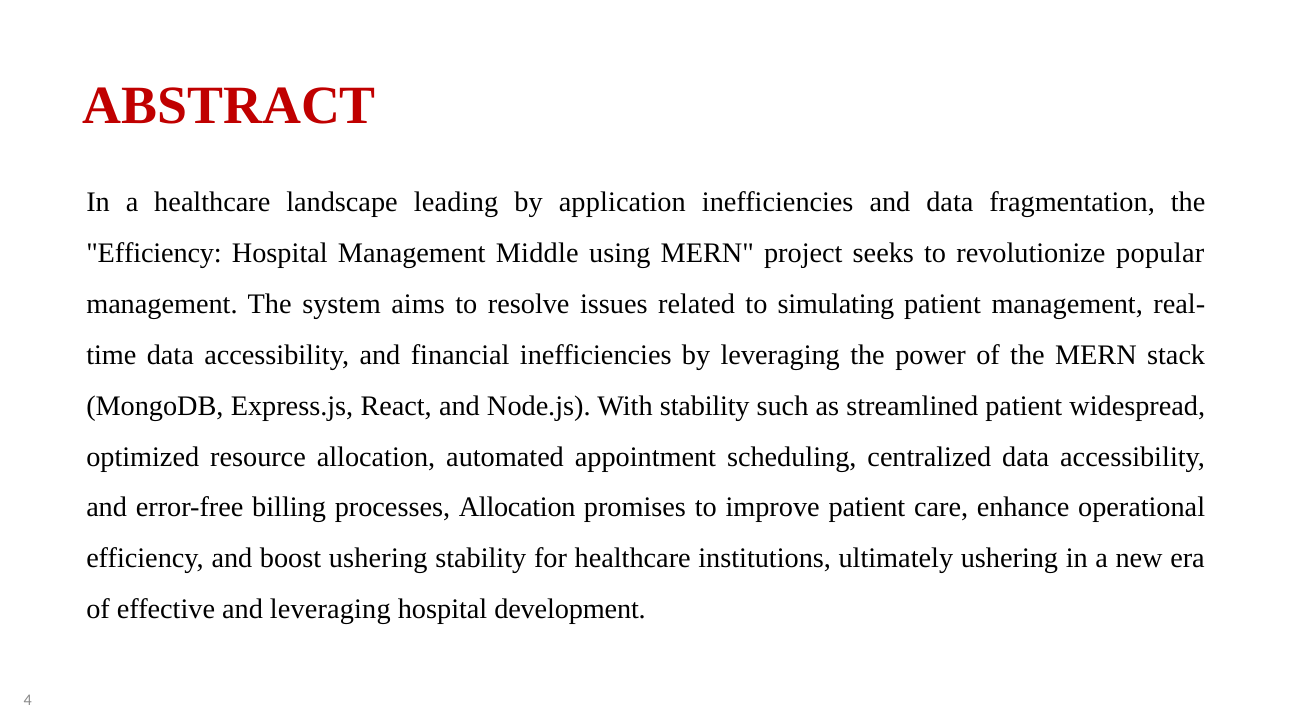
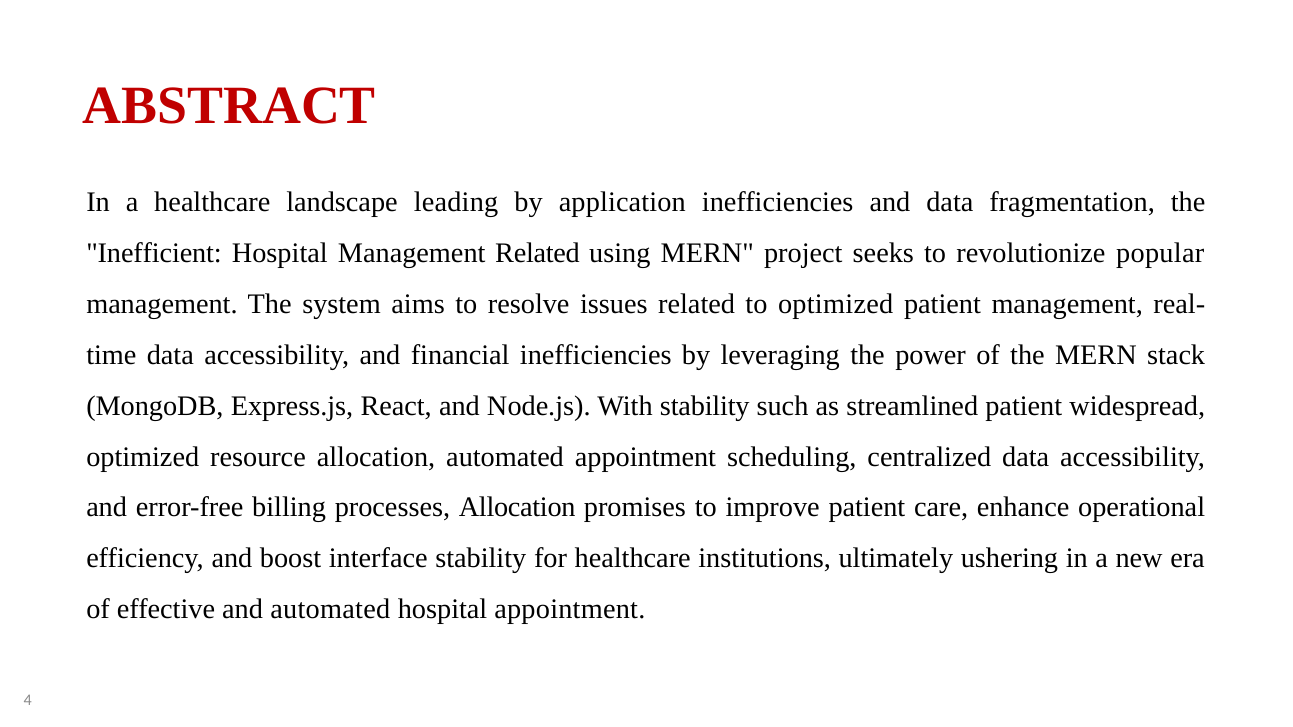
Efficiency: Efficiency -> Inefficient (154, 253)
Management Middle: Middle -> Related (538, 253)
to simulating: simulating -> optimized (836, 304)
boost ushering: ushering -> interface (378, 559)
and leveraging: leveraging -> automated (330, 610)
hospital development: development -> appointment (570, 610)
